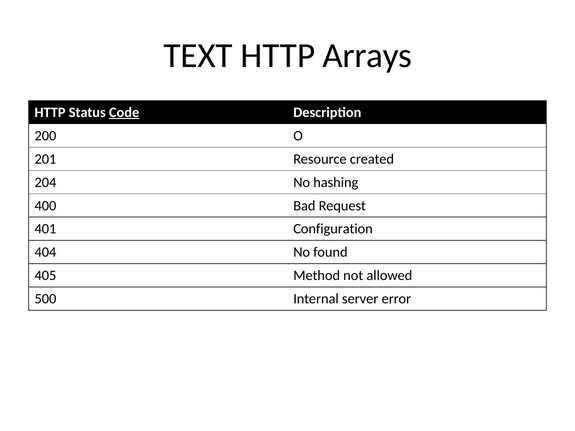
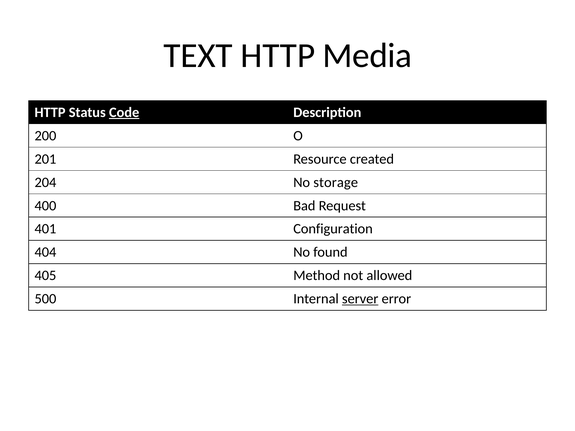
Arrays: Arrays -> Media (367, 56)
hashing: hashing -> storage (336, 182)
server underline: none -> present (360, 299)
